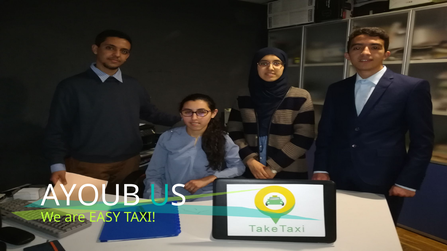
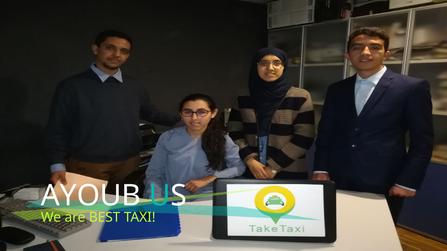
EASY: EASY -> BEST (105, 218)
